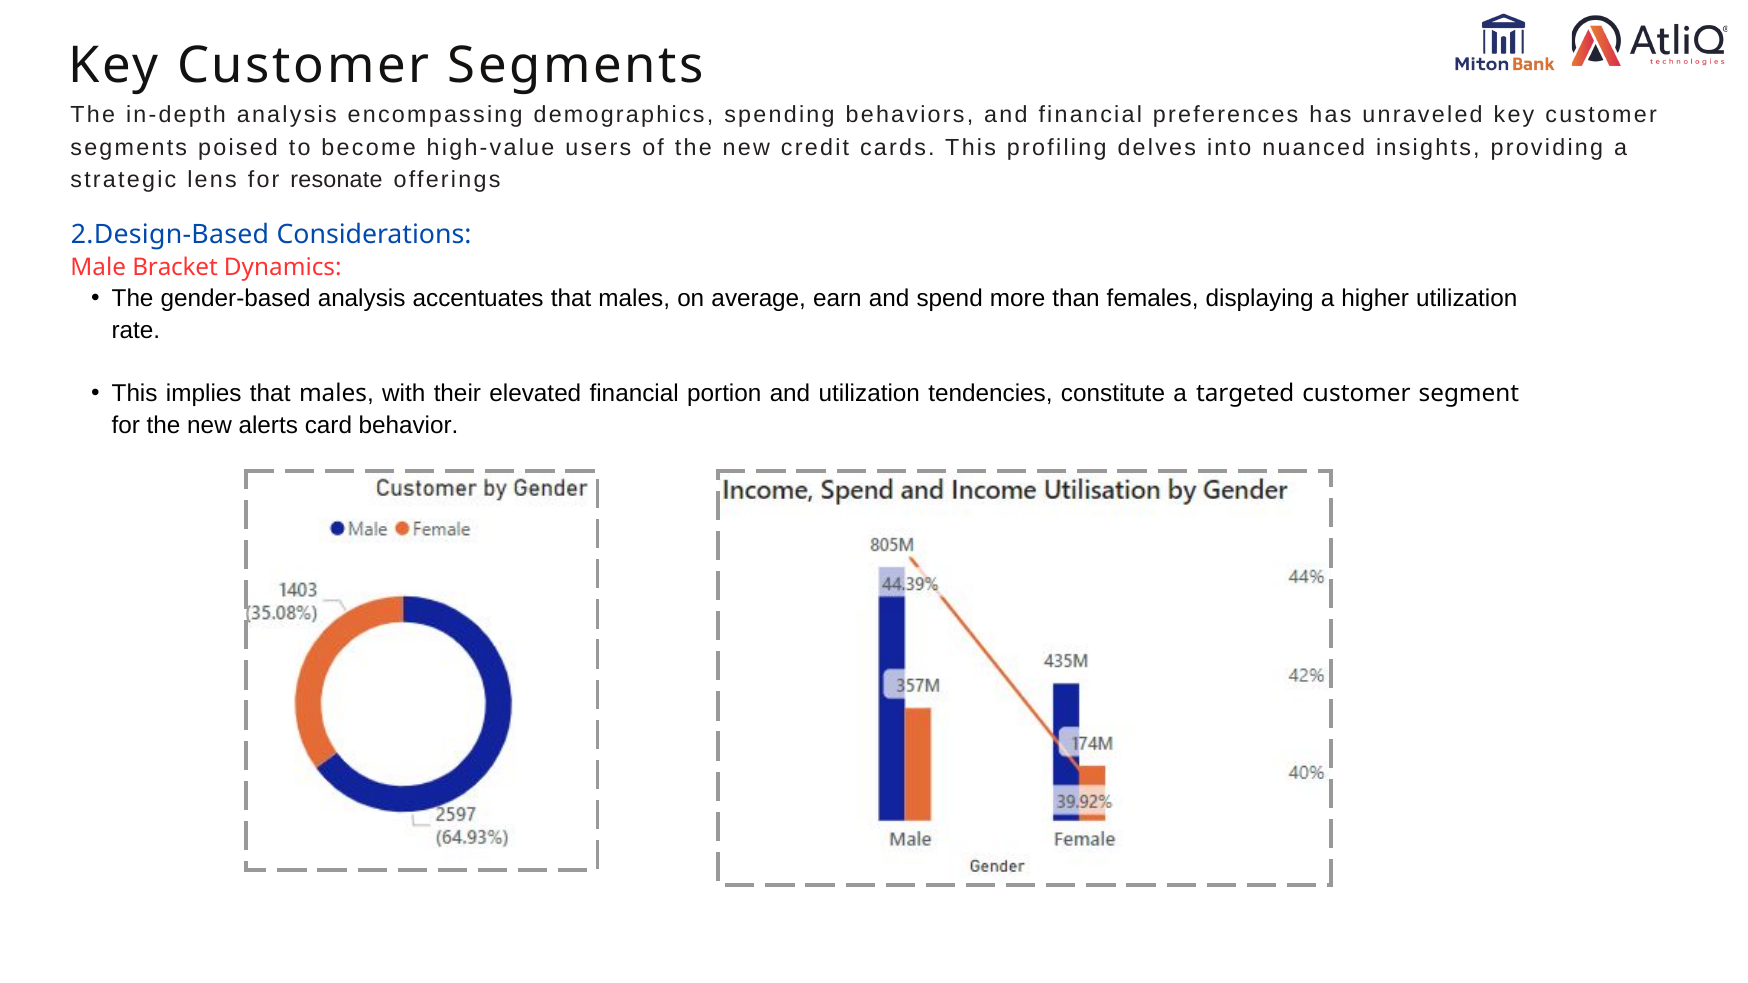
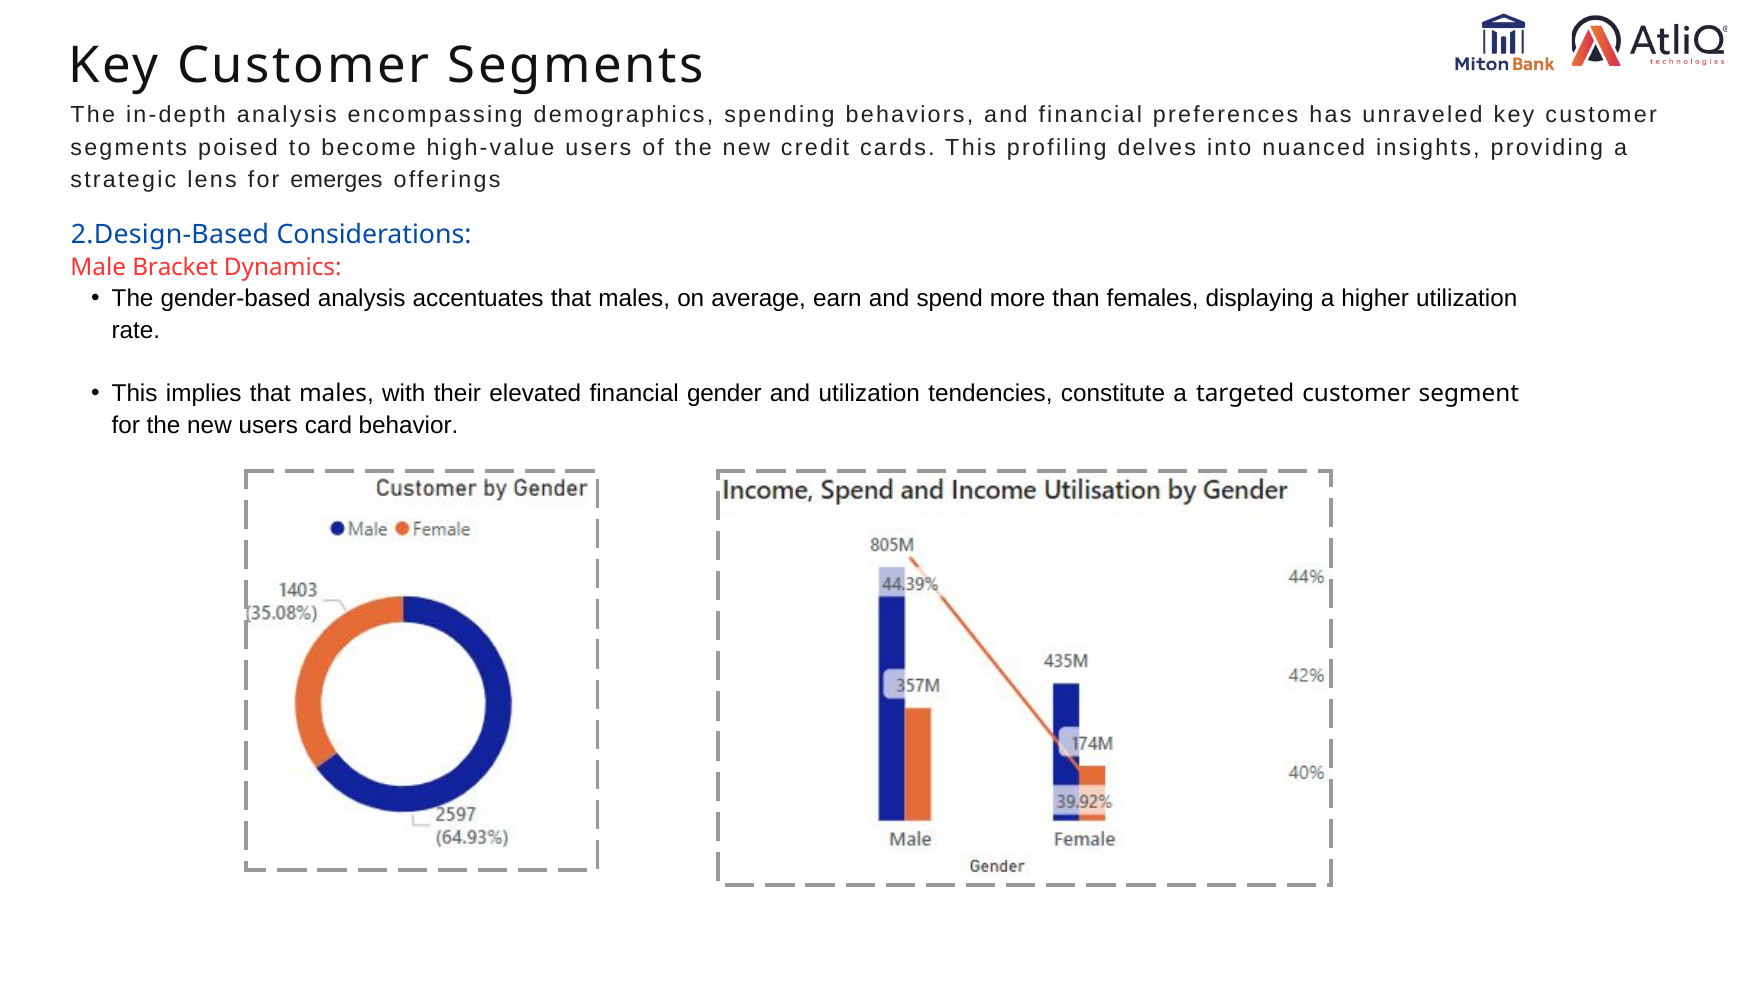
resonate: resonate -> emerges (336, 180)
portion: portion -> gender (724, 394)
new alerts: alerts -> users (268, 425)
